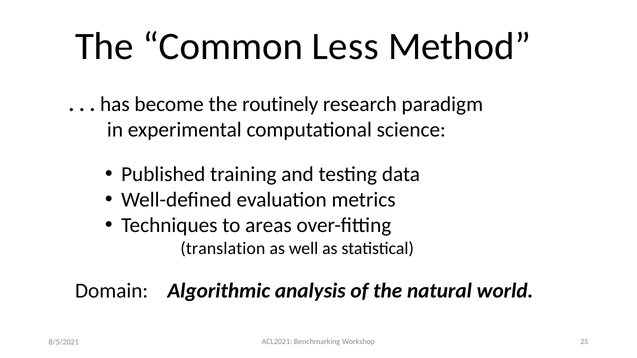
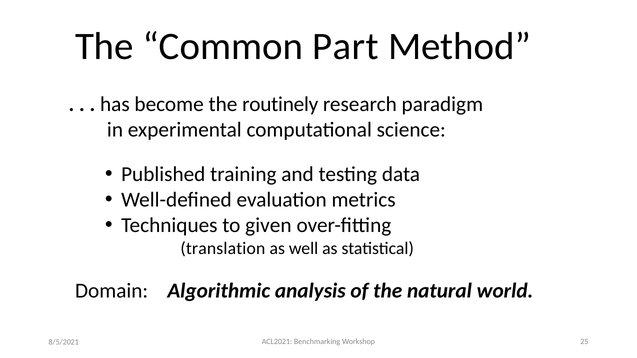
Less: Less -> Part (345, 47)
areas: areas -> given (268, 225)
